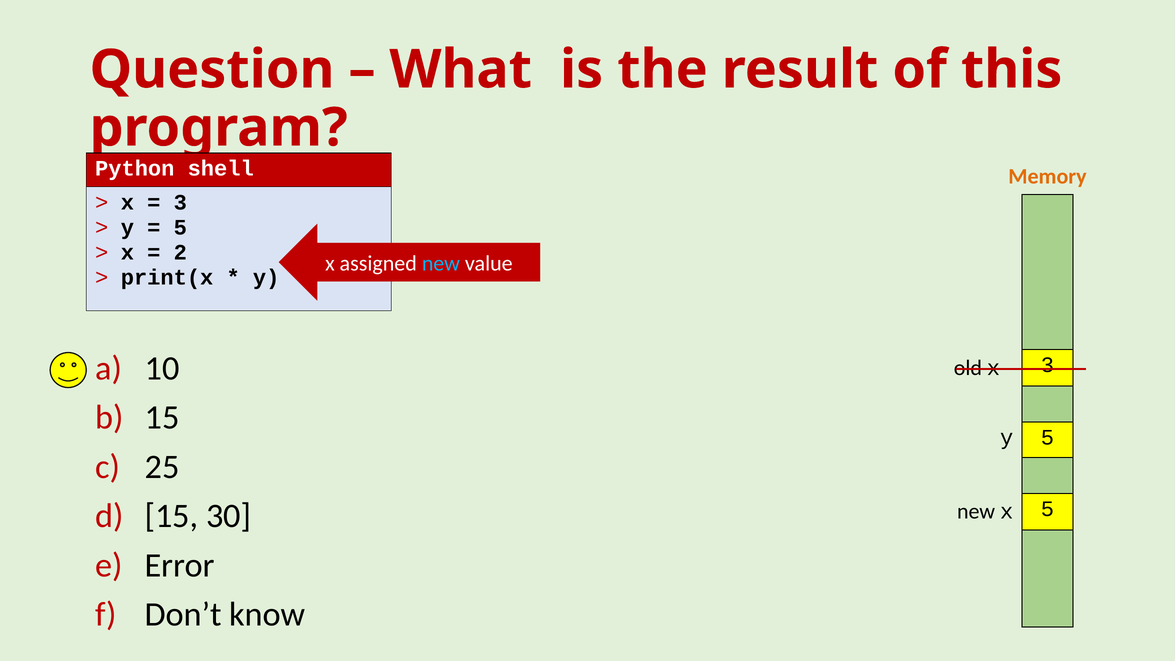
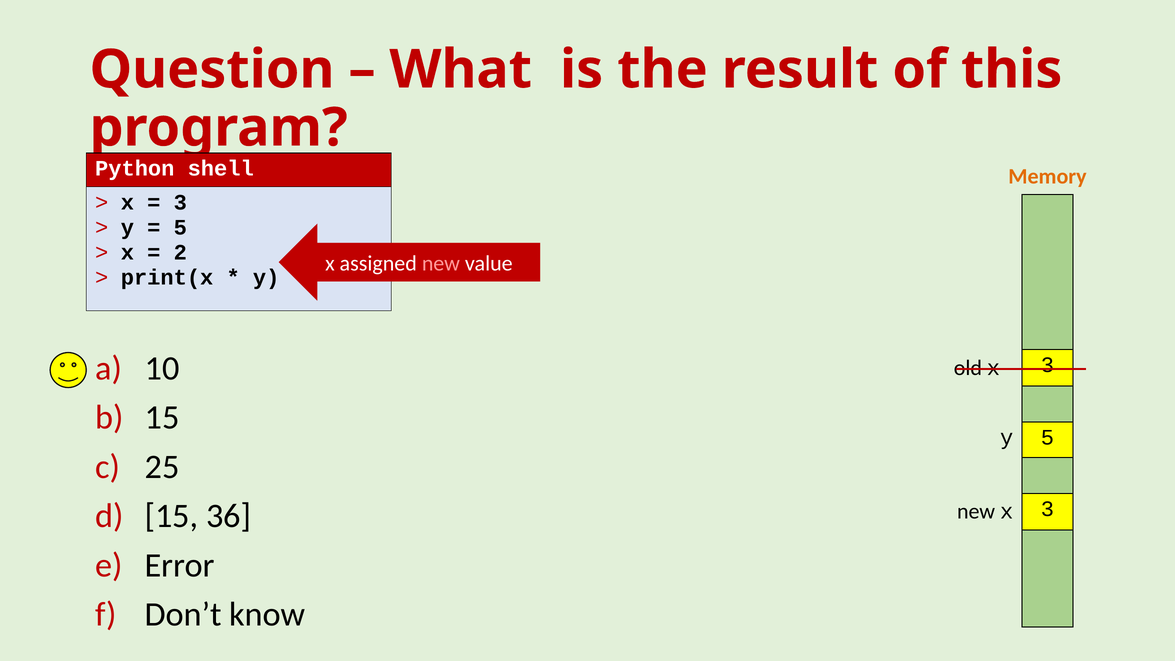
new colour: light blue -> pink (441, 264)
30: 30 -> 36 (229, 516)
new x 5: 5 -> 3 (1047, 509)
